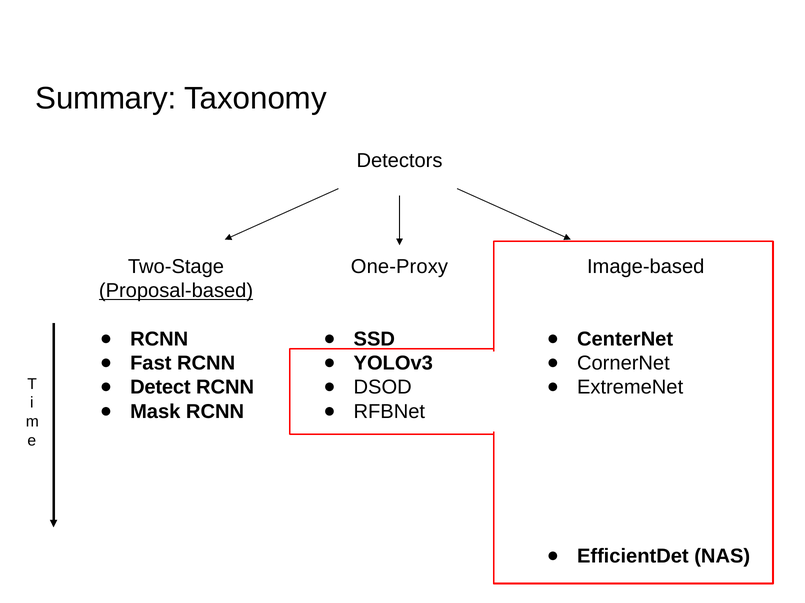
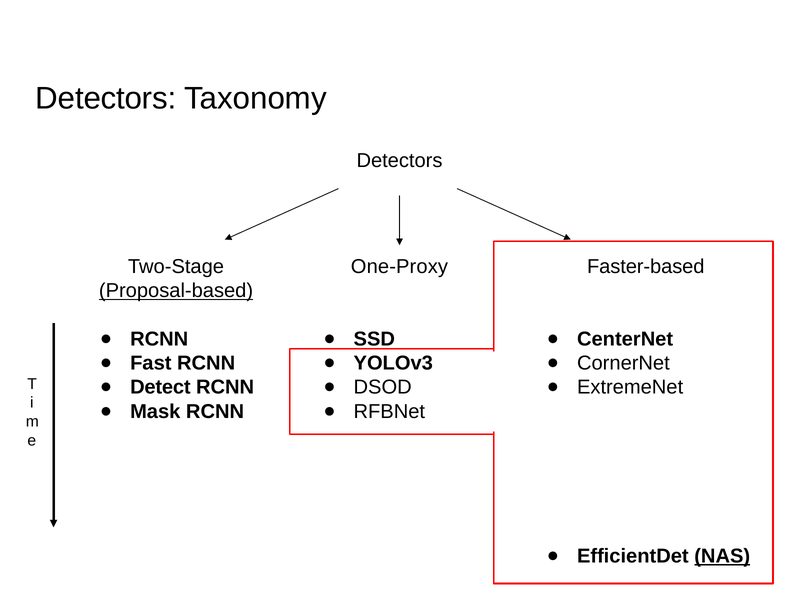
Summary: Summary -> Detectors (106, 99)
Image-based: Image-based -> Faster-based (646, 267)
NAS underline: none -> present (722, 557)
